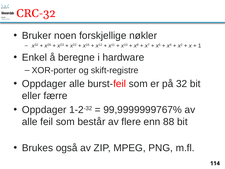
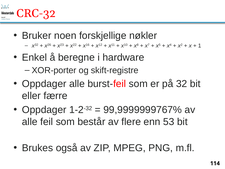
88: 88 -> 53 (169, 122)
